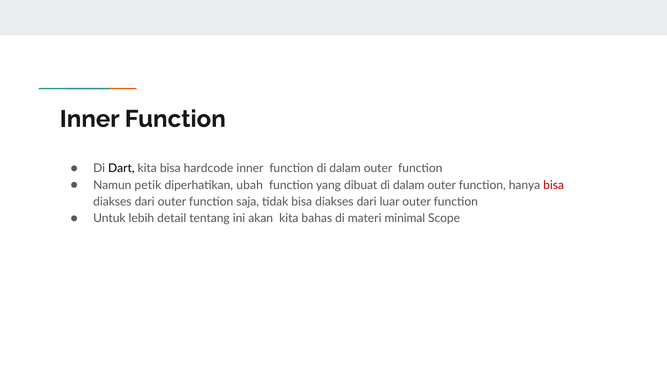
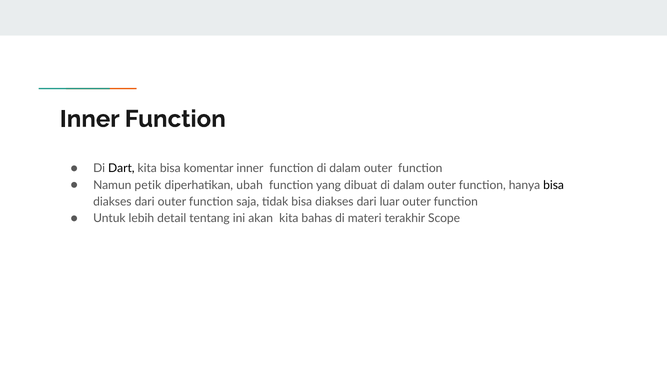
hardcode: hardcode -> komentar (209, 169)
bisa colour: red -> black (554, 185)
minimal: minimal -> terakhir (405, 218)
